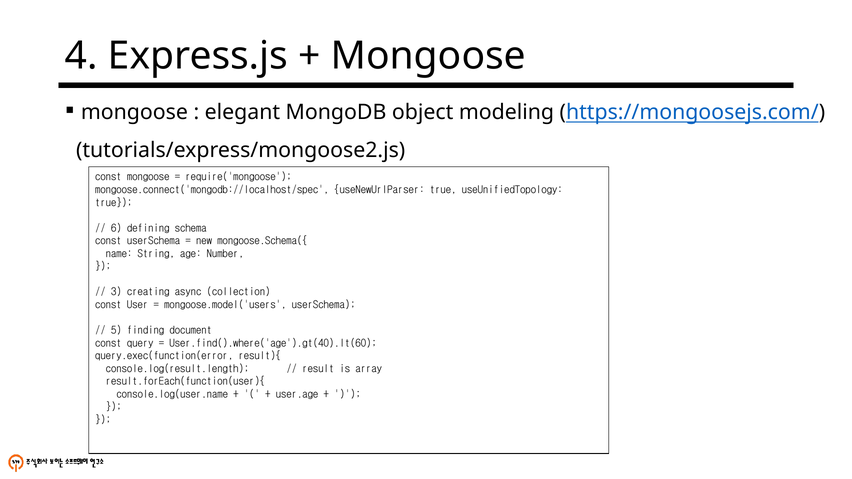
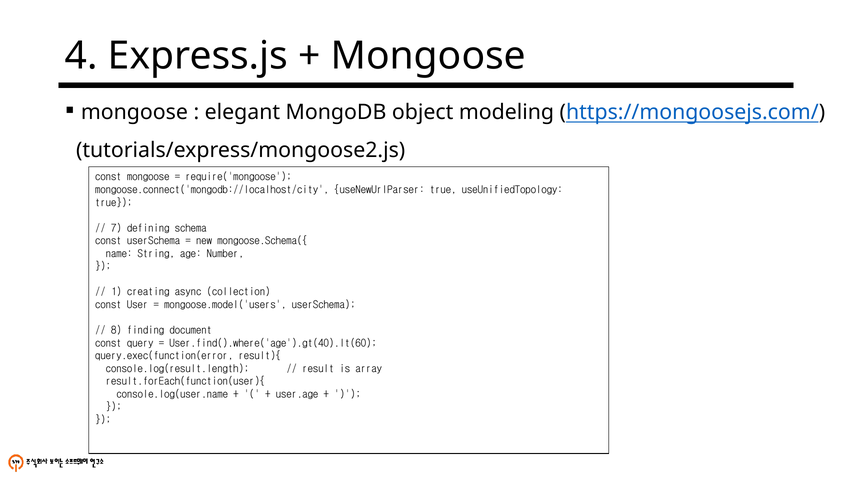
mongoose.connect('mongodb://localhost/spec: mongoose.connect('mongodb://localhost/spec -> mongoose.connect('mongodb://localhost/city (212, 190)
6: 6 -> 7 (116, 228)
3: 3 -> 1 (116, 292)
5: 5 -> 8 (116, 330)
